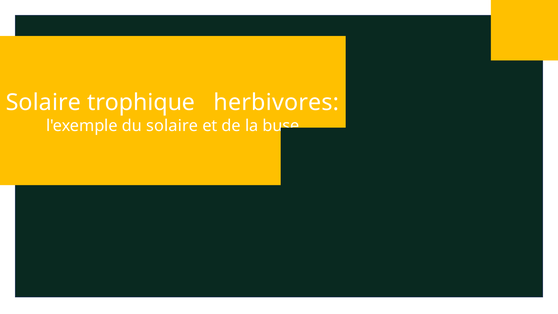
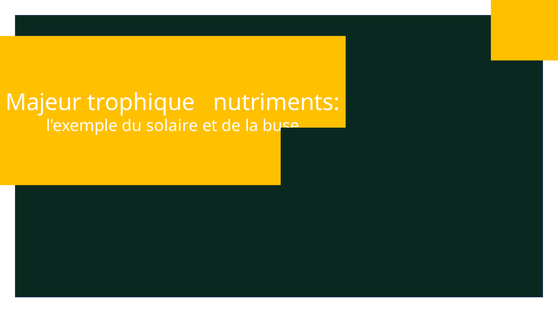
Solaire: Solaire -> Majeur (44, 102)
herbivores: herbivores -> nutriments (277, 102)
